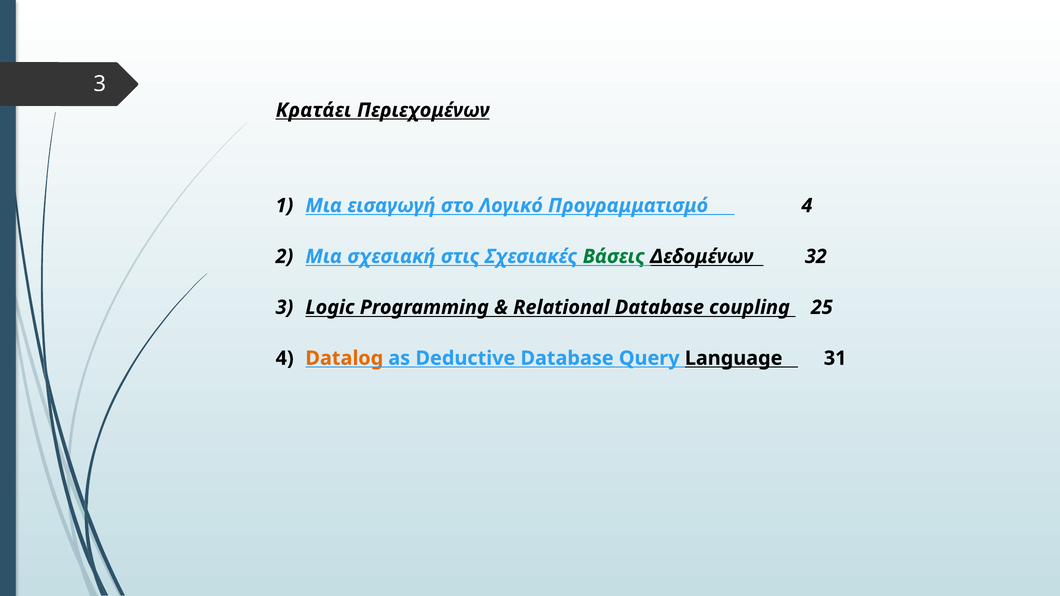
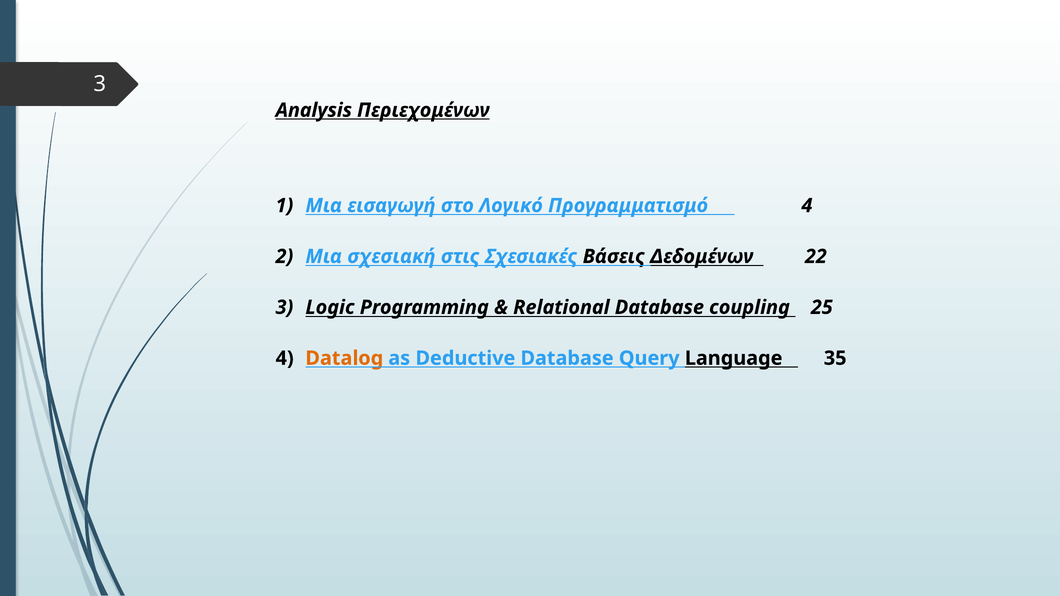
Κρατάει: Κρατάει -> Analysis (314, 110)
Βάσεις colour: green -> black (614, 257)
32: 32 -> 22 (816, 257)
31: 31 -> 35 (835, 358)
